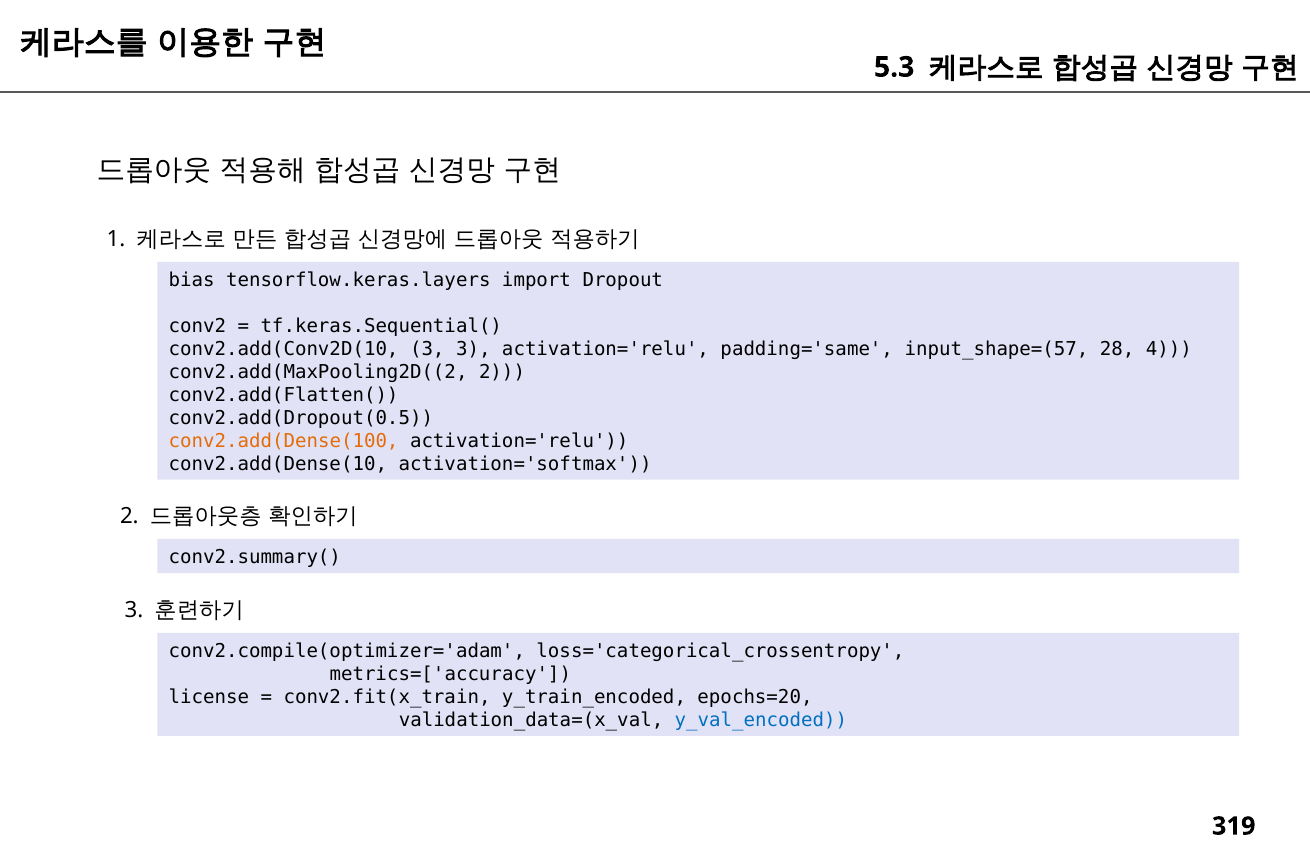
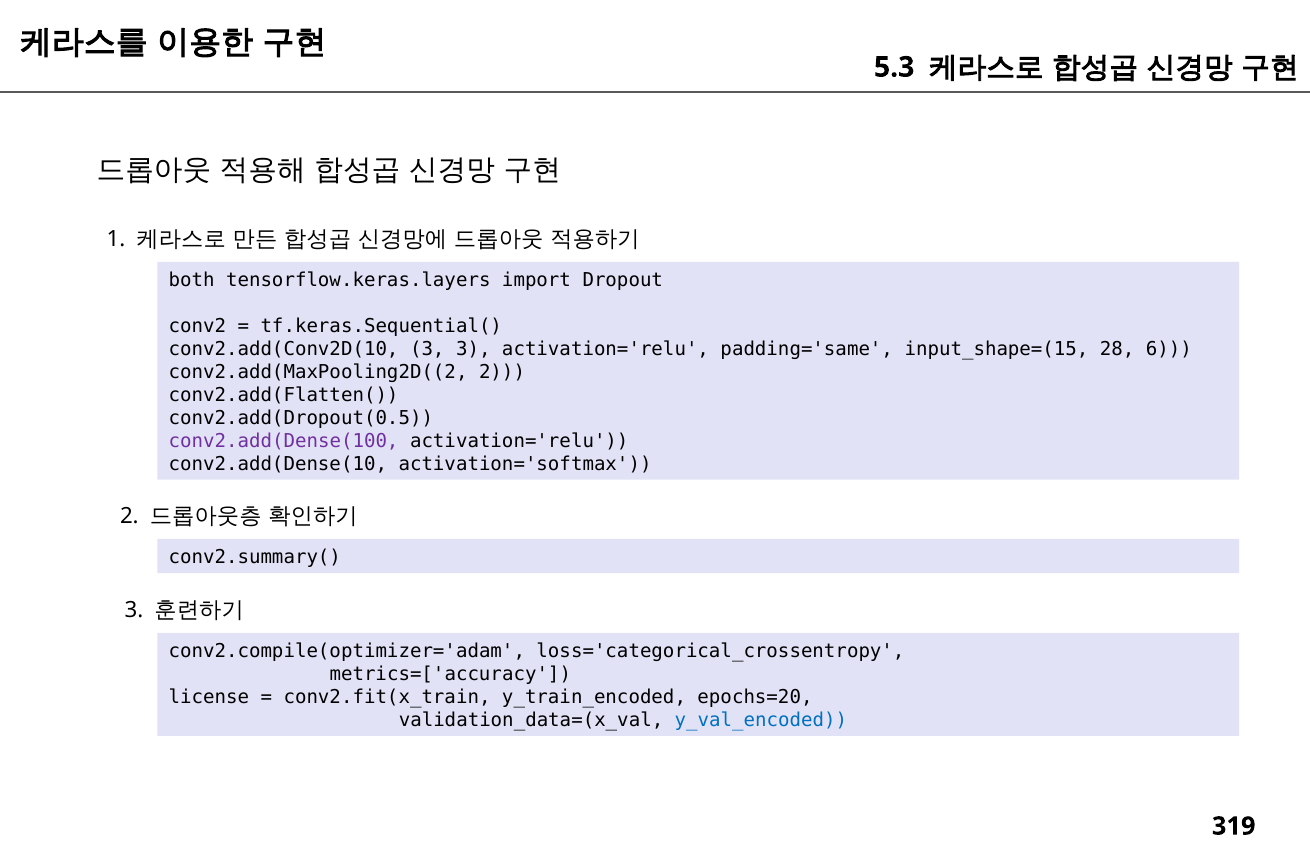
bias: bias -> both (192, 280)
input_shape=(57: input_shape=(57 -> input_shape=(15 (997, 349)
4: 4 -> 6 (1169, 349)
conv2.add(Dense(100 colour: orange -> purple (284, 441)
